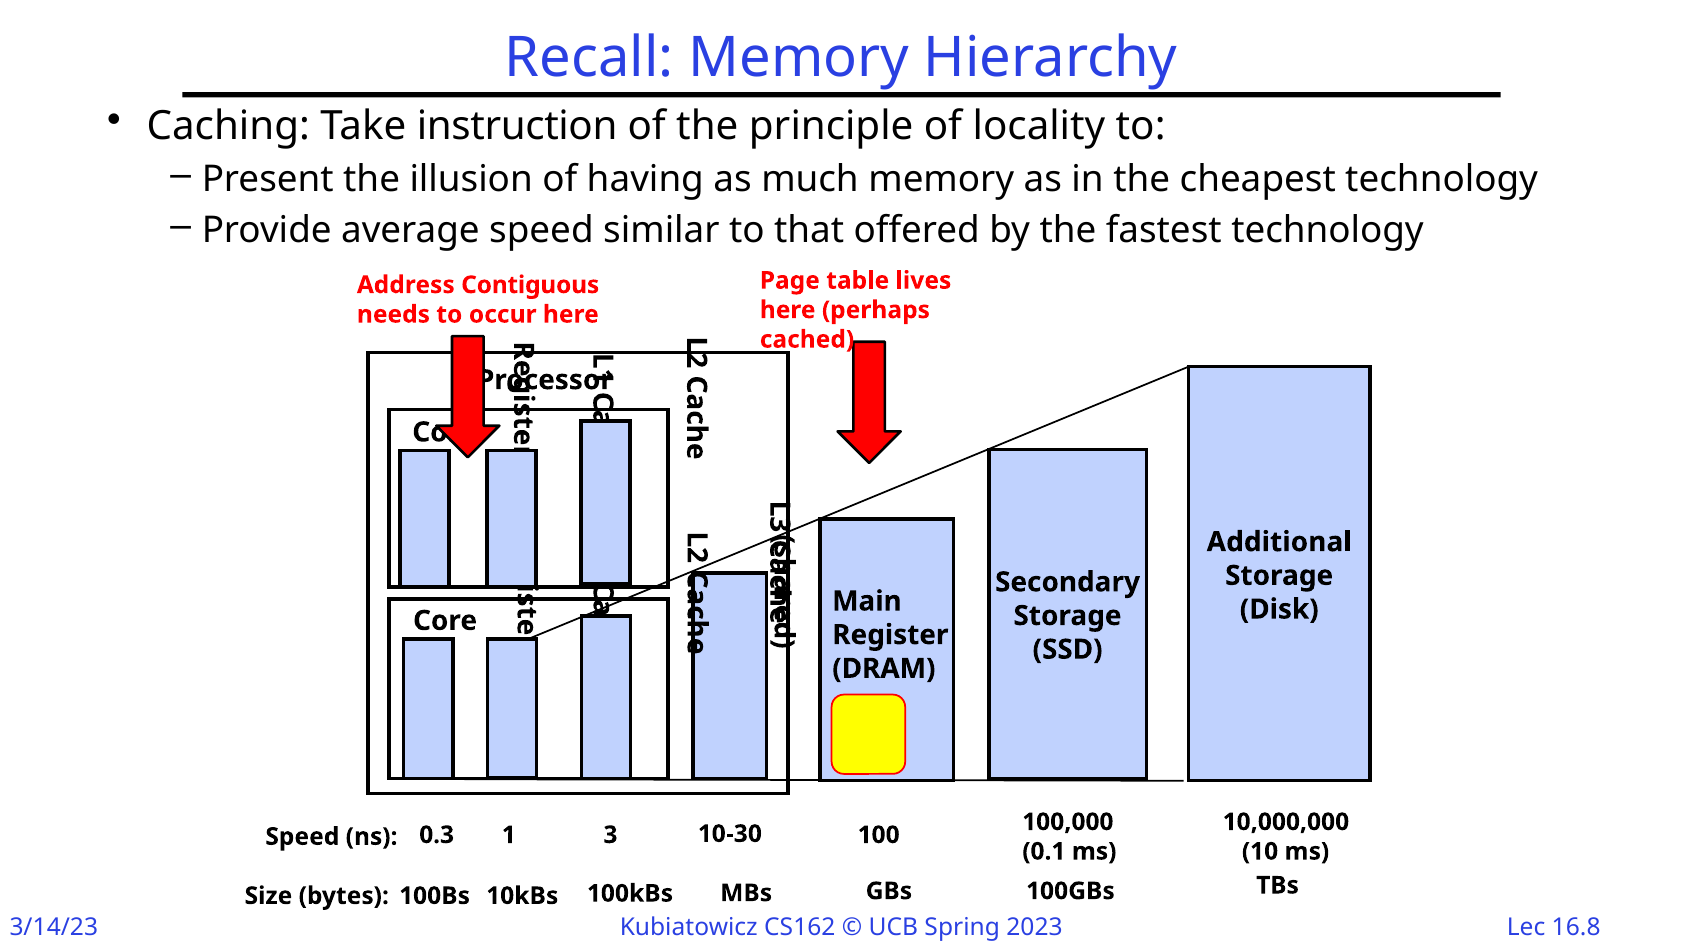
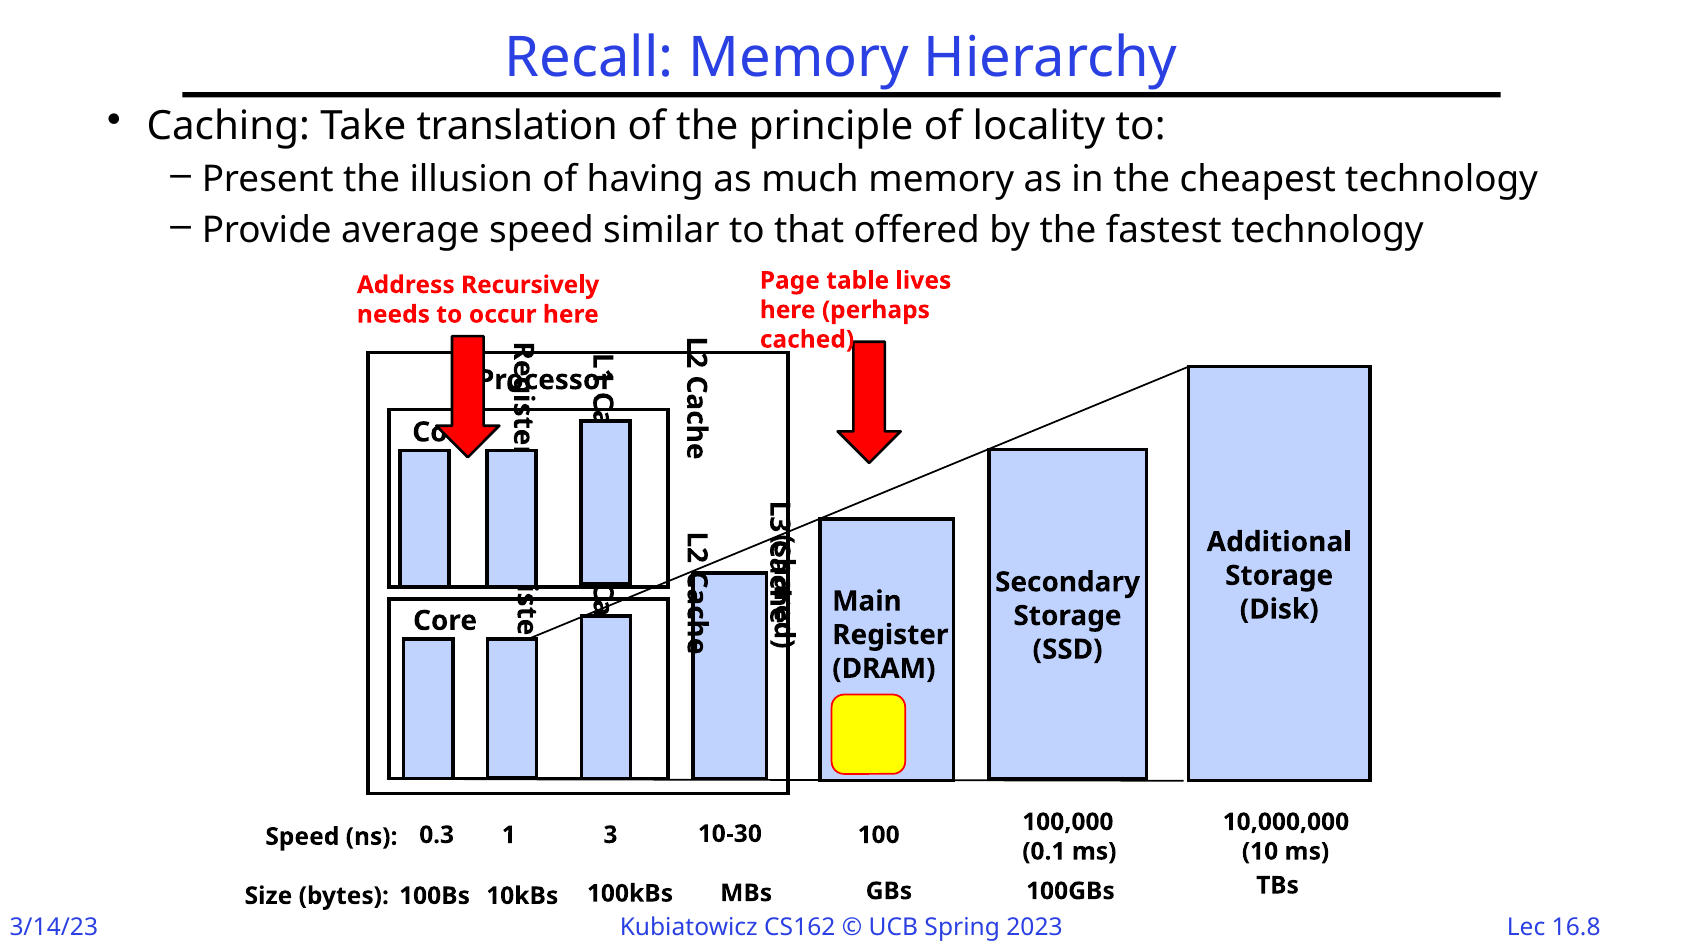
instruction: instruction -> translation (517, 126)
Contiguous: Contiguous -> Recursively (530, 285)
